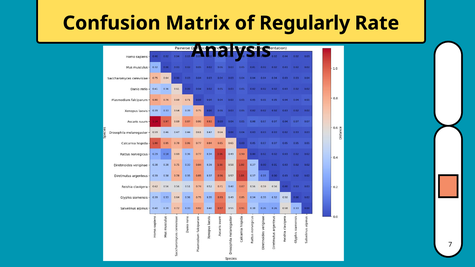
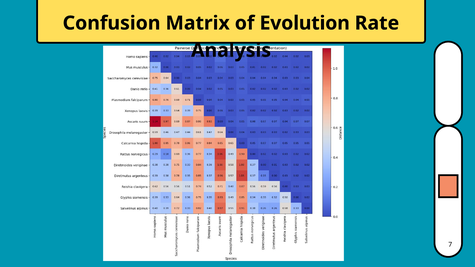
Regularly: Regularly -> Evolution (305, 23)
